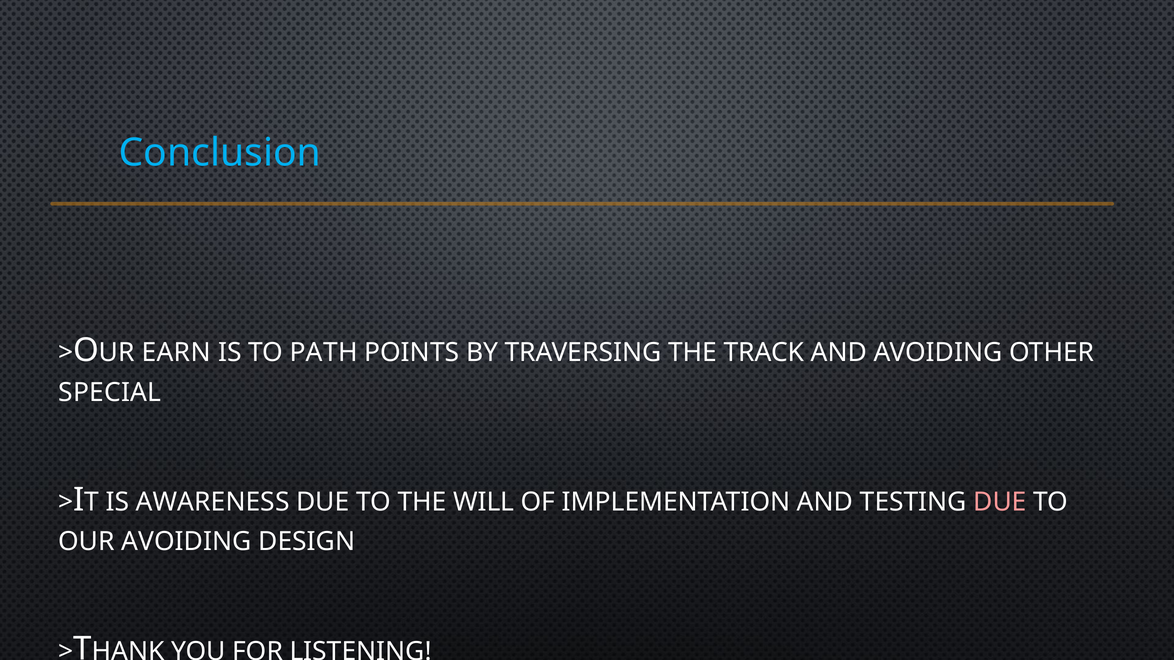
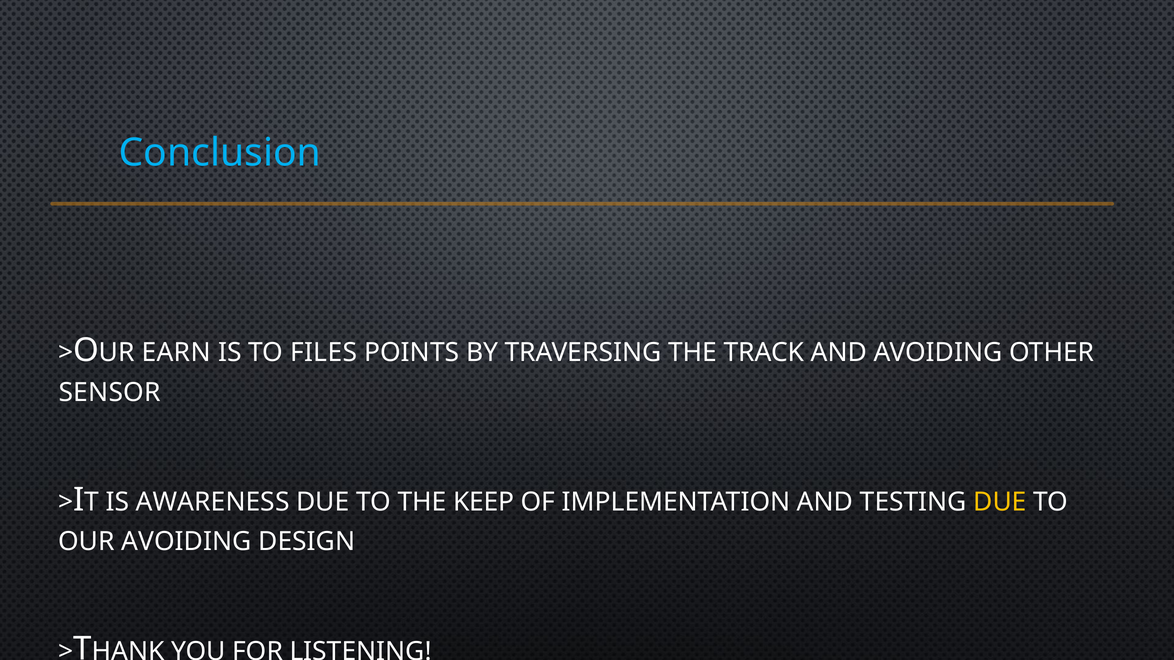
PATH: PATH -> FILES (324, 353)
SPECIAL: SPECIAL -> SENSOR (110, 393)
WILL: WILL -> KEEP (484, 502)
DUE colour: pink -> yellow (1000, 502)
